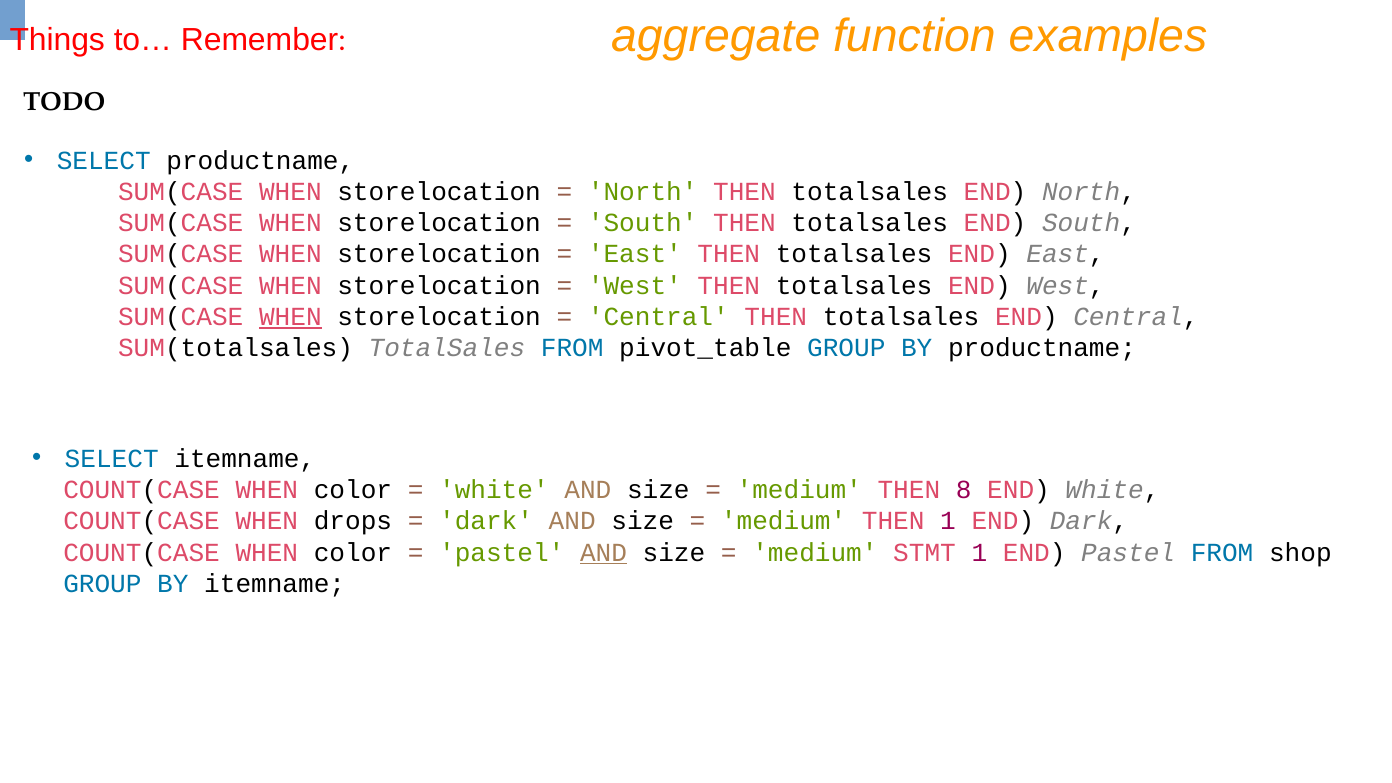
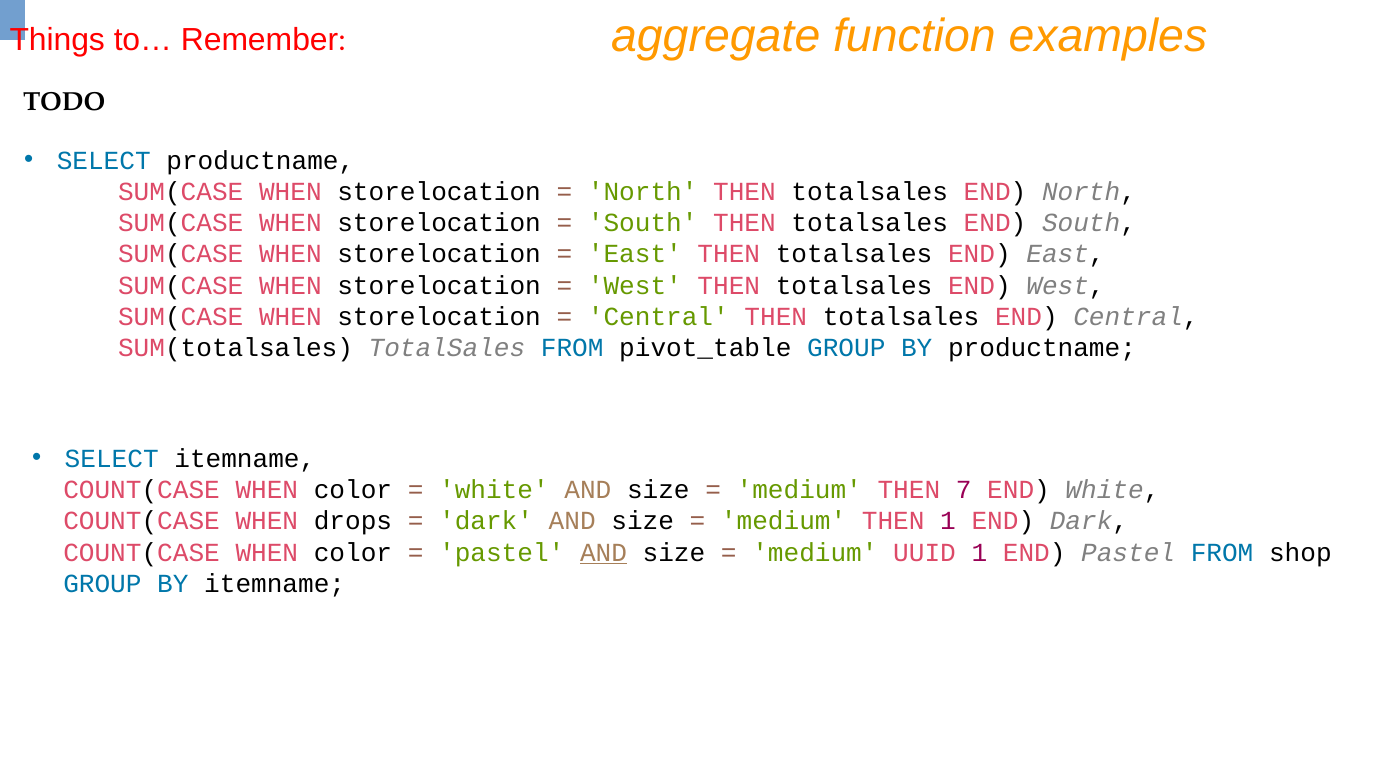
WHEN underline: present -> none (290, 317)
8: 8 -> 7 (964, 490)
STMT: STMT -> UUID (925, 552)
